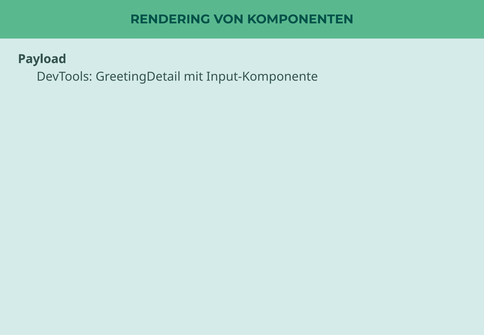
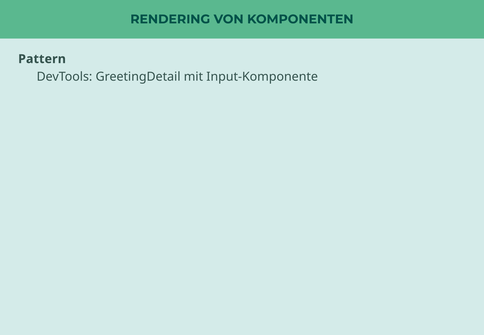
Payload: Payload -> Pattern (42, 59)
